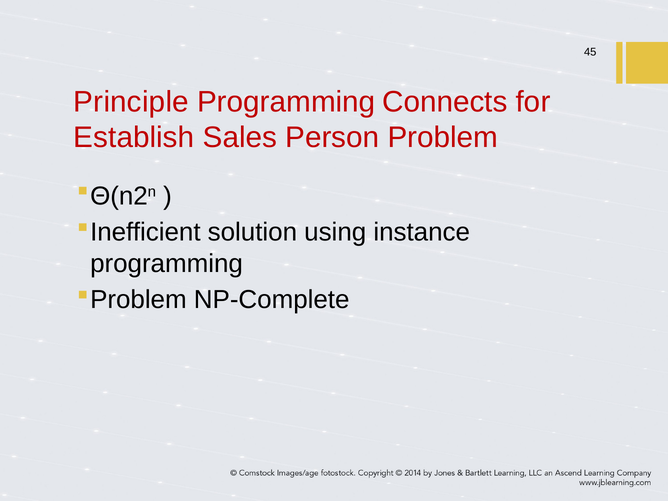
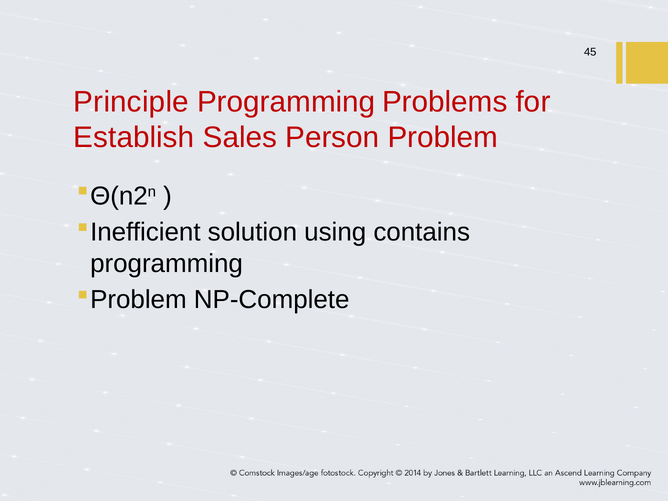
Connects: Connects -> Problems (445, 102)
instance: instance -> contains (422, 232)
